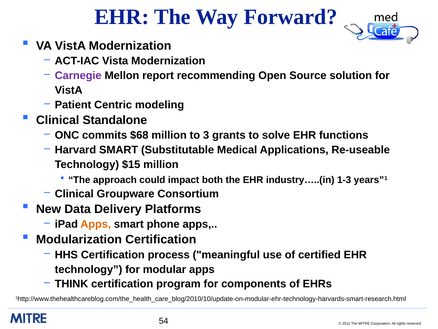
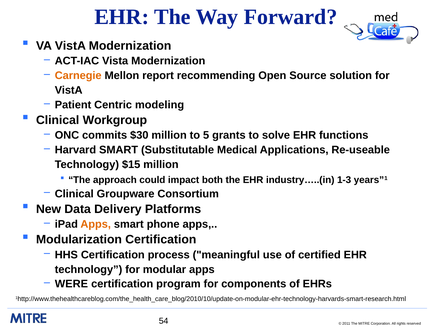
Carnegie colour: purple -> orange (78, 75)
Standalone: Standalone -> Workgroup (115, 120)
$68: $68 -> $30 (139, 135)
3: 3 -> 5 (206, 135)
THINK: THINK -> WERE (71, 284)
